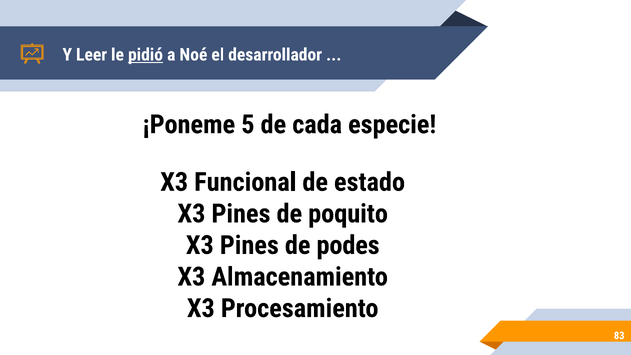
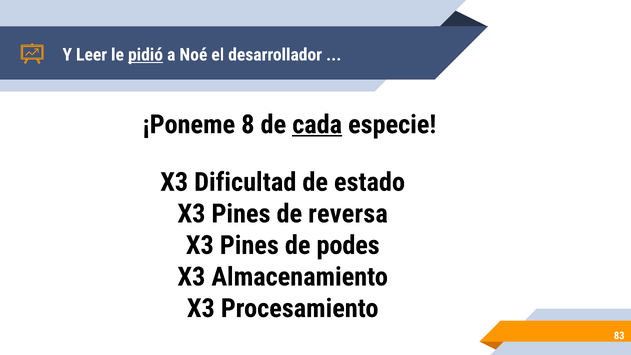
5: 5 -> 8 (248, 125)
cada underline: none -> present (317, 125)
Funcional: Funcional -> Dificultad (245, 182)
poquito: poquito -> reversa (348, 214)
